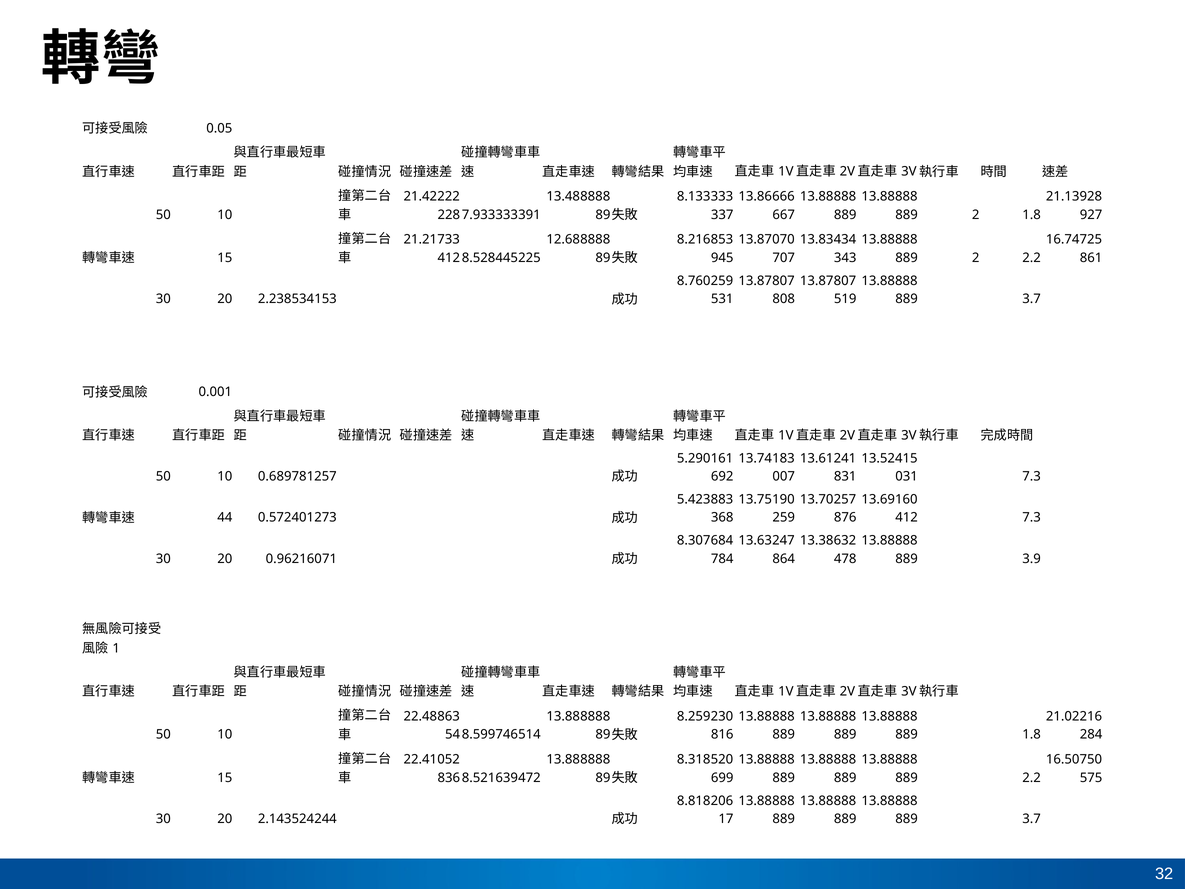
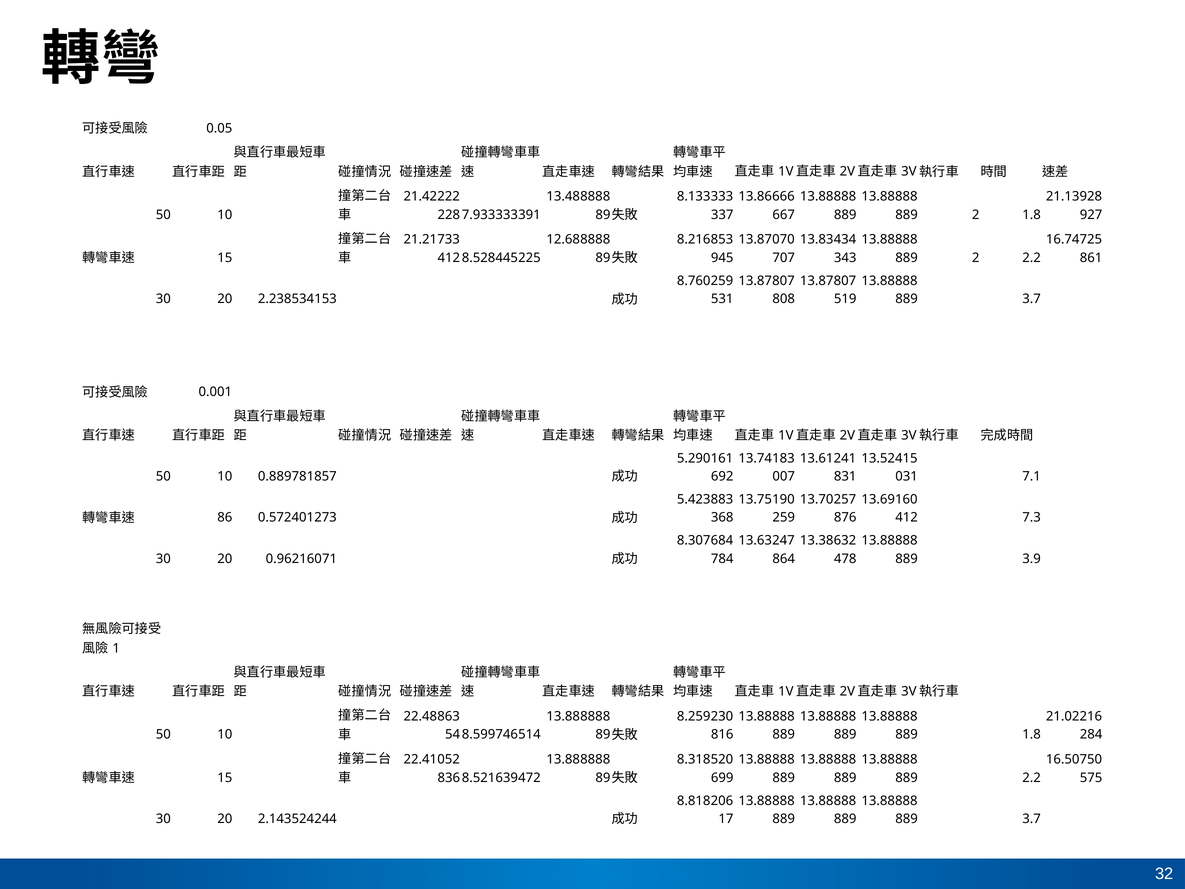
0.689781257: 0.689781257 -> 0.889781857 (297, 476)
7.3: 7.3 -> 7.1 (1032, 476)
44: 44 -> 86 (225, 517)
